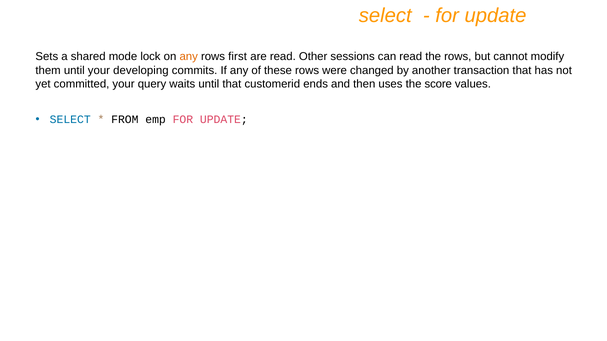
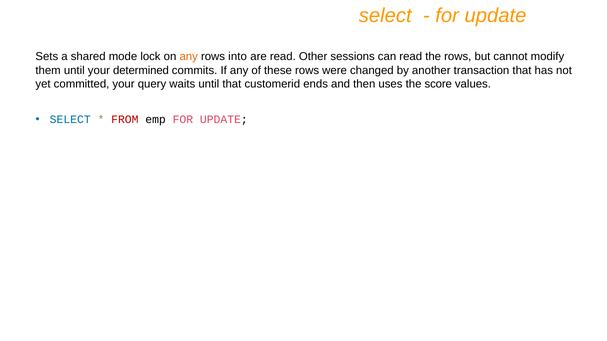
first: first -> into (238, 57)
developing: developing -> determined (141, 70)
FROM colour: black -> red (125, 120)
